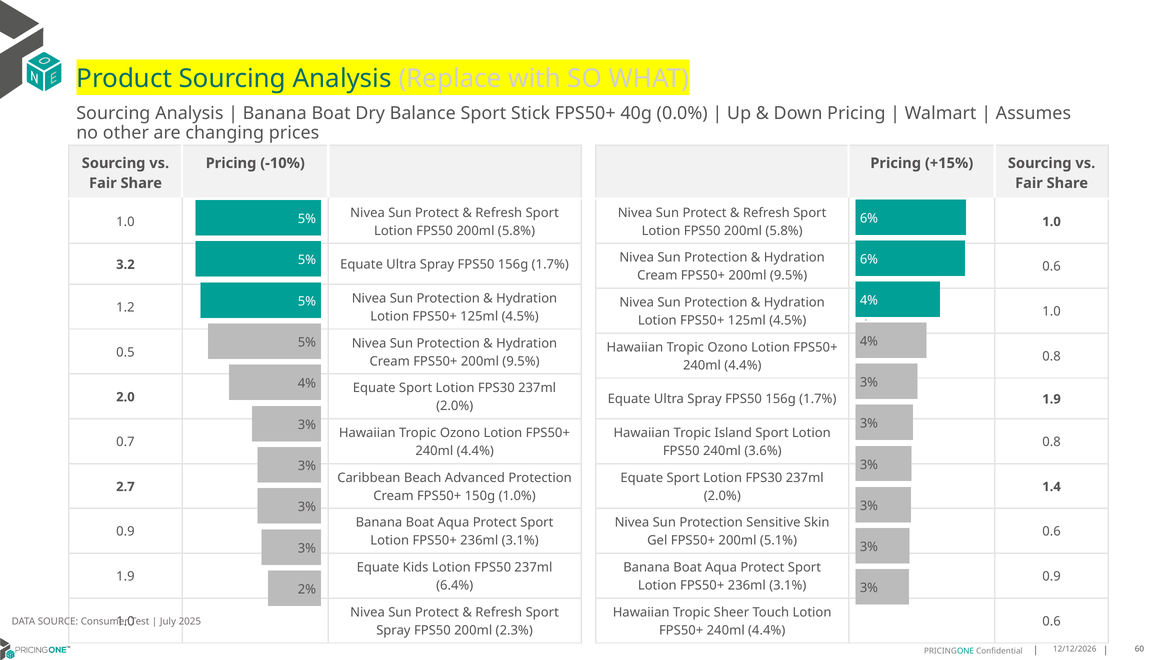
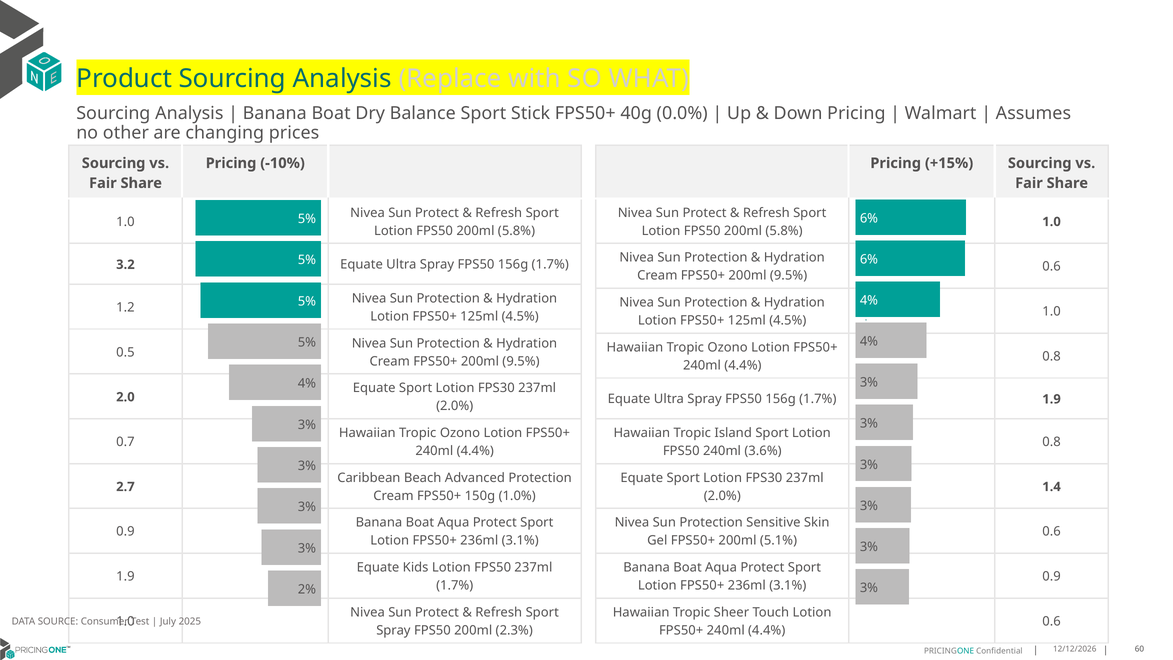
6.4%: 6.4% -> 1.7% (455, 585)
